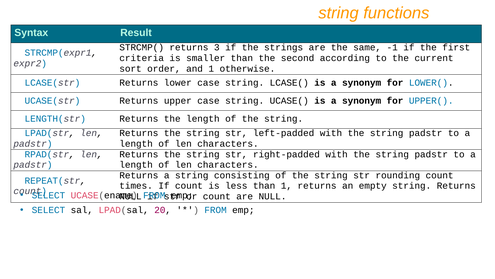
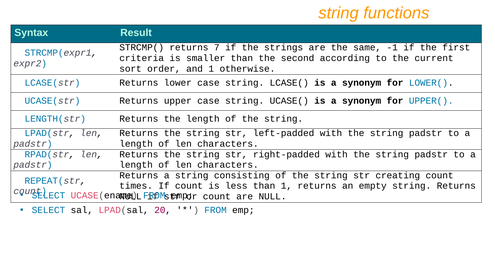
3: 3 -> 7 (217, 47)
rounding: rounding -> creating (398, 175)
